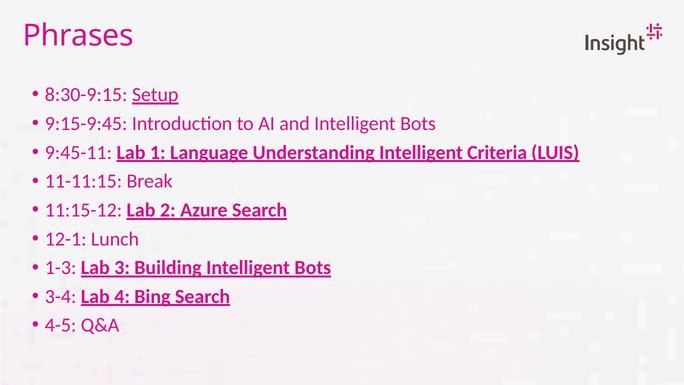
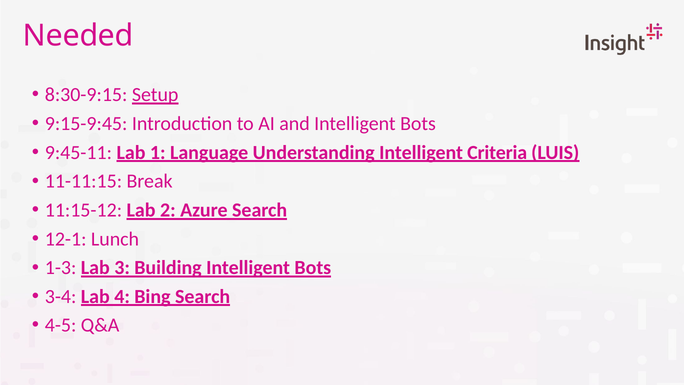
Phrases: Phrases -> Needed (78, 36)
